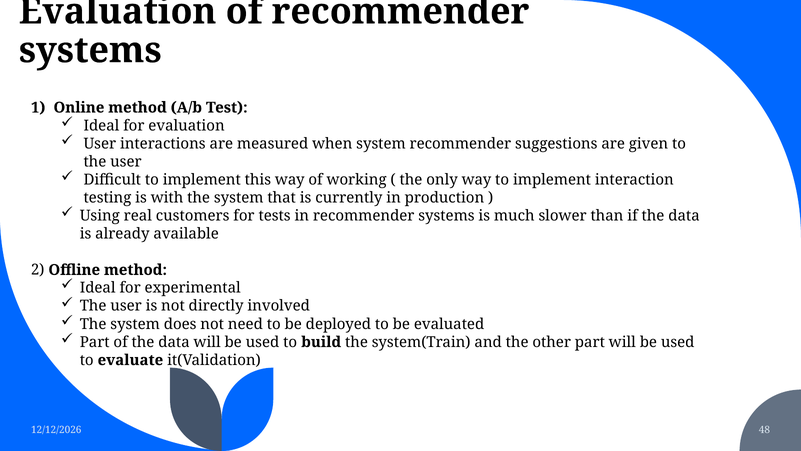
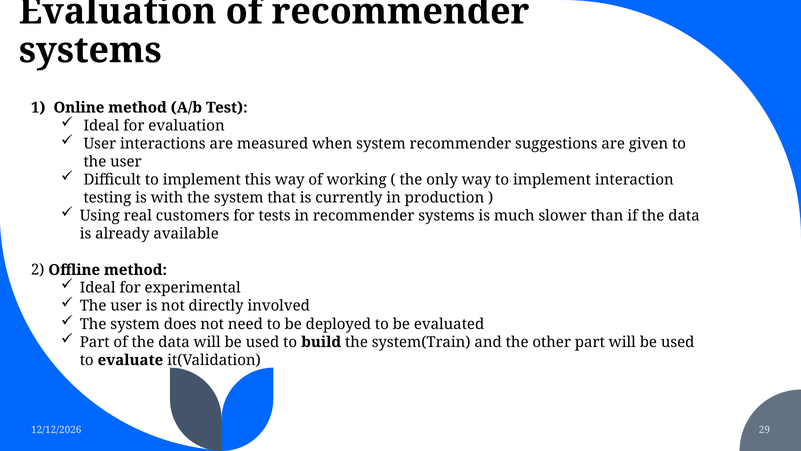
48: 48 -> 29 (764, 429)
